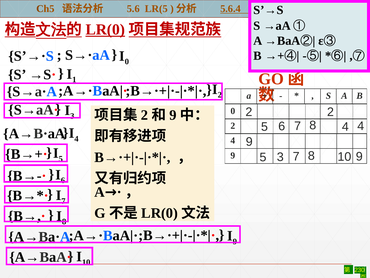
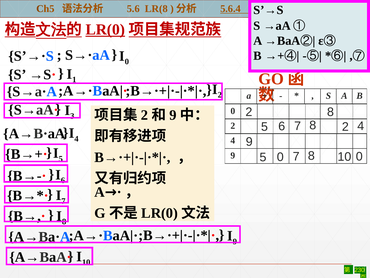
LR(5: LR(5 -> LR(8 (156, 9)
0 2: 2 -> 8 (330, 112)
4: 4 -> 2 (345, 126)
10 9: 9 -> 0 (359, 156)
5 3: 3 -> 0 (280, 157)
